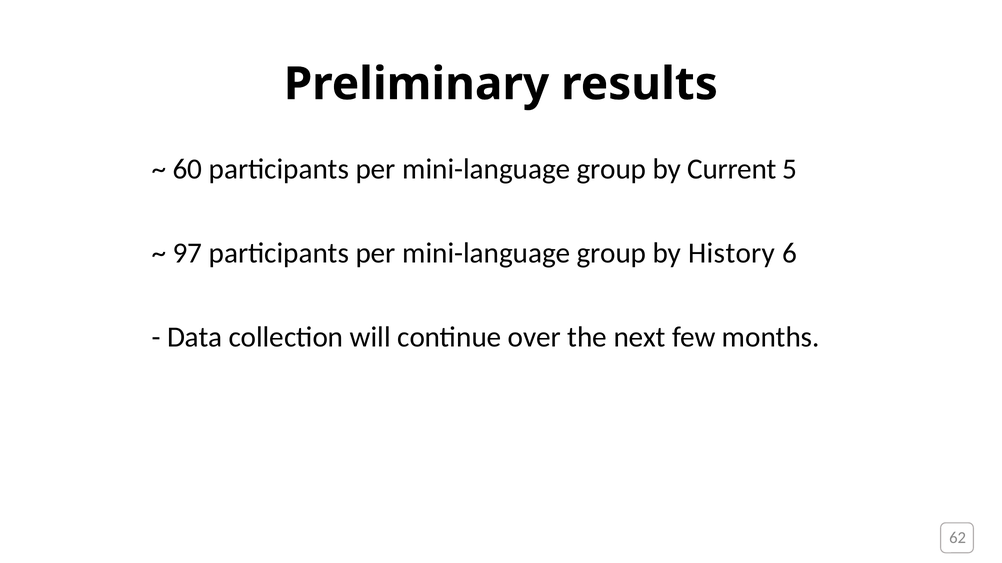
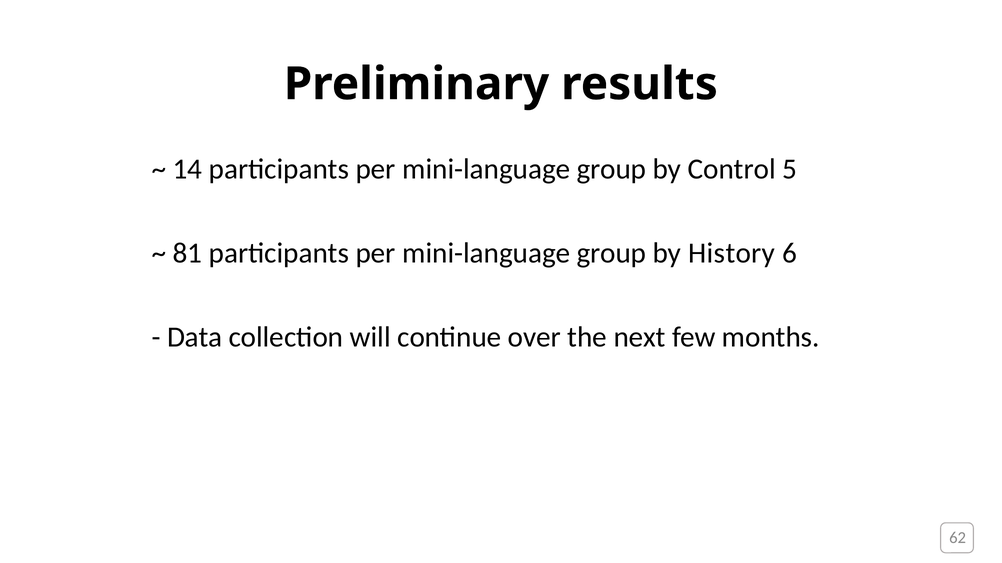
60: 60 -> 14 (187, 169)
Current: Current -> Control (732, 169)
97: 97 -> 81 (187, 253)
